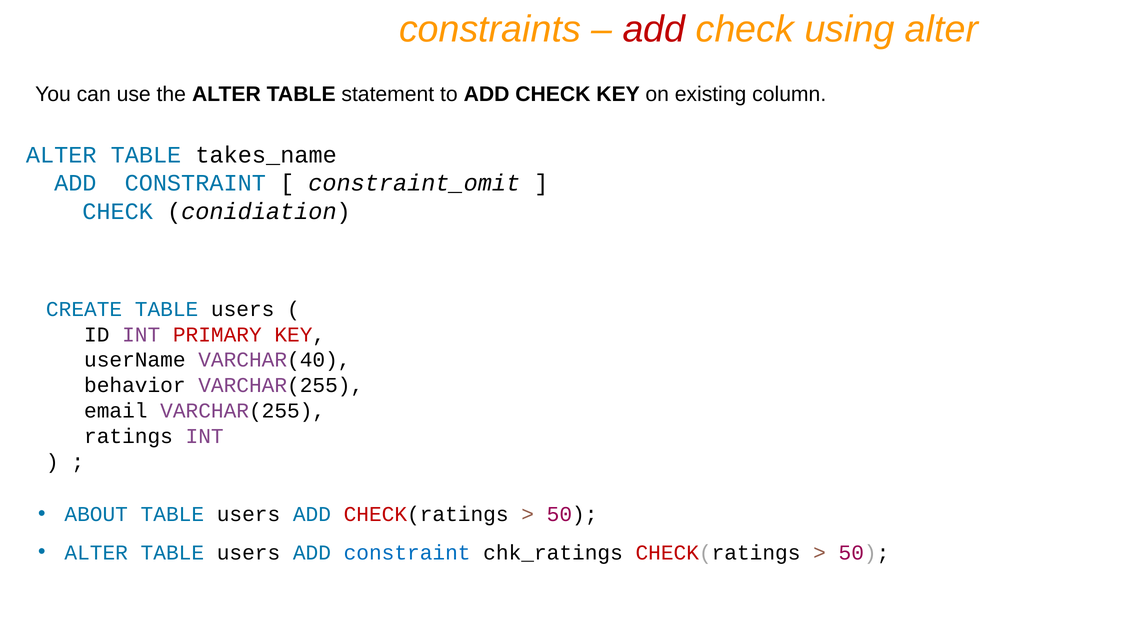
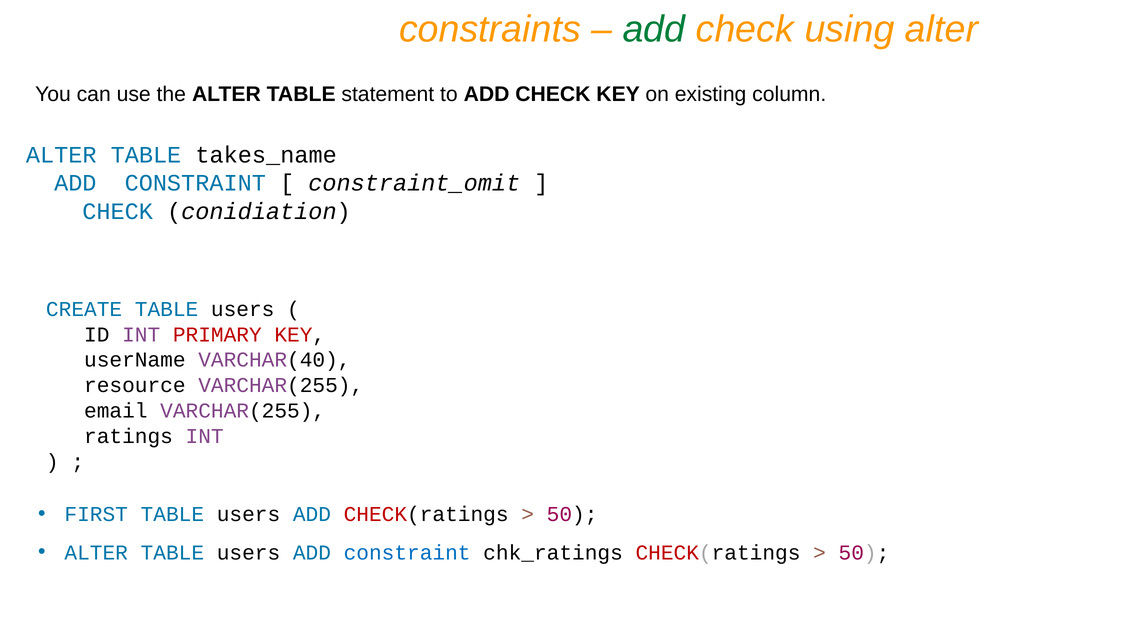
add colour: red -> green (654, 29)
behavior: behavior -> resource (135, 385)
ABOUT: ABOUT -> FIRST (96, 514)
